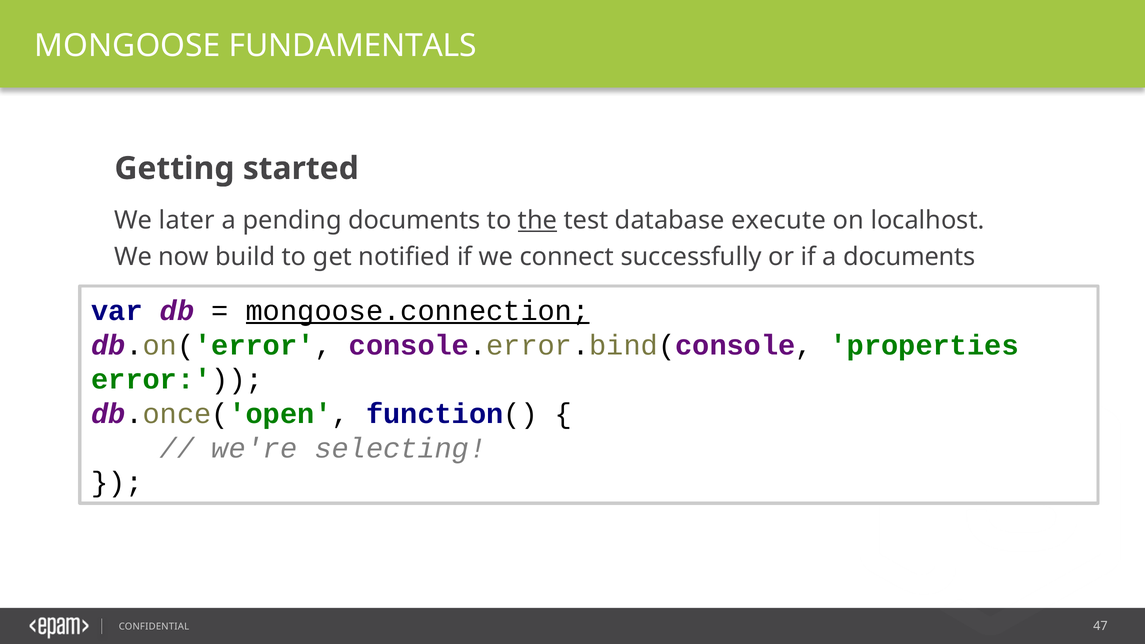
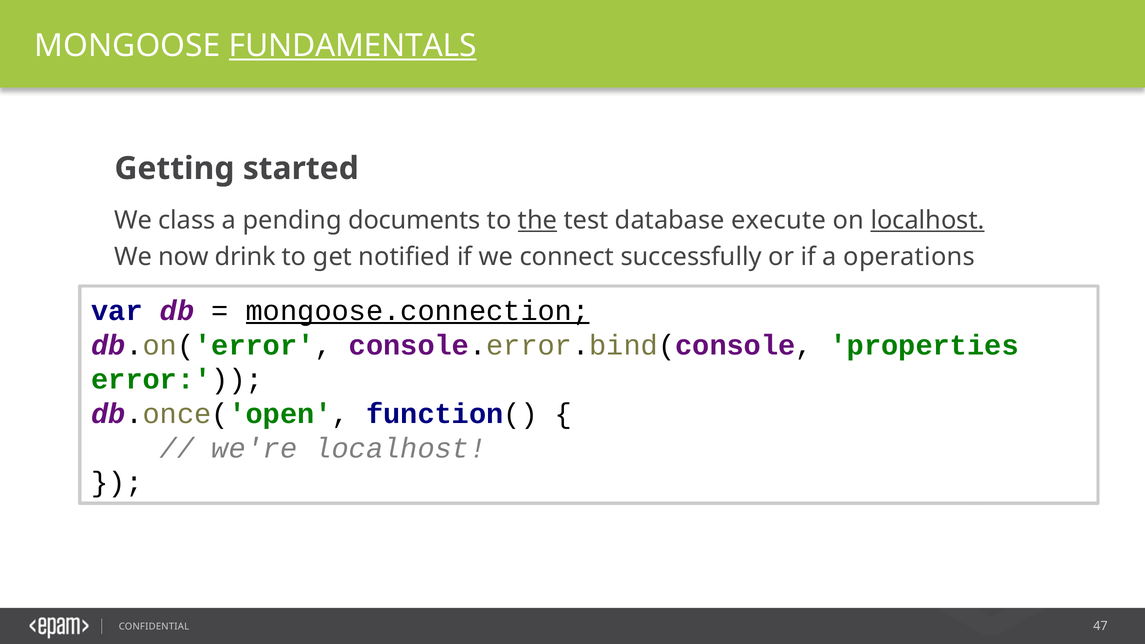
FUNDAMENTALS underline: none -> present (353, 46)
later: later -> class (187, 220)
localhost underline: none -> present (928, 220)
build: build -> drink (245, 257)
a documents: documents -> operations (909, 257)
we're selecting: selecting -> localhost (400, 448)
